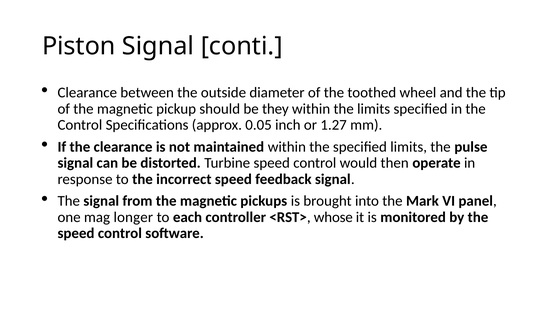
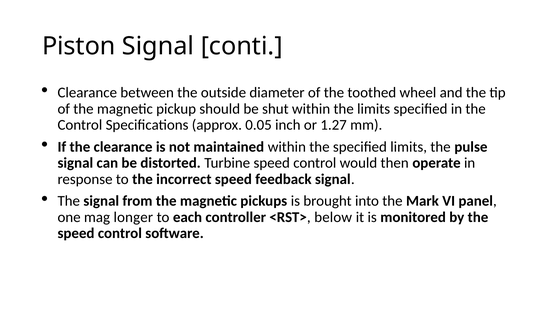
they: they -> shut (275, 109)
whose: whose -> below (333, 217)
